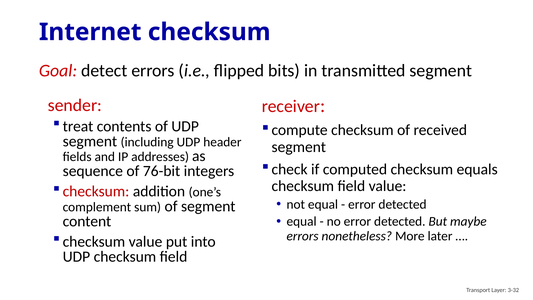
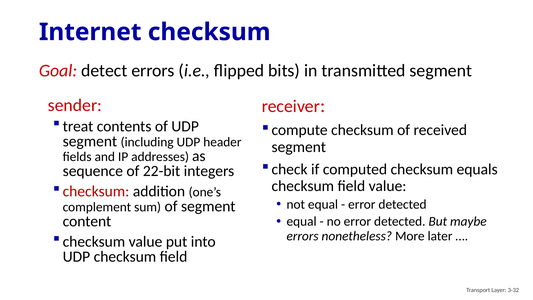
76-bit: 76-bit -> 22-bit (162, 171)
